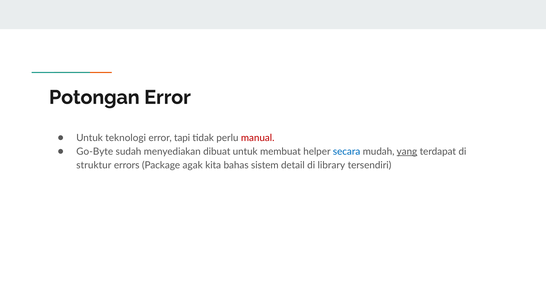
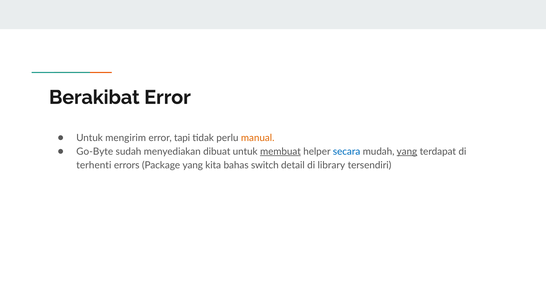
Potongan: Potongan -> Berakibat (94, 97)
teknologi: teknologi -> mengirim (126, 138)
manual colour: red -> orange (258, 138)
membuat underline: none -> present (280, 152)
struktur: struktur -> terhenti (94, 165)
Package agak: agak -> yang (193, 165)
sistem: sistem -> switch (265, 165)
